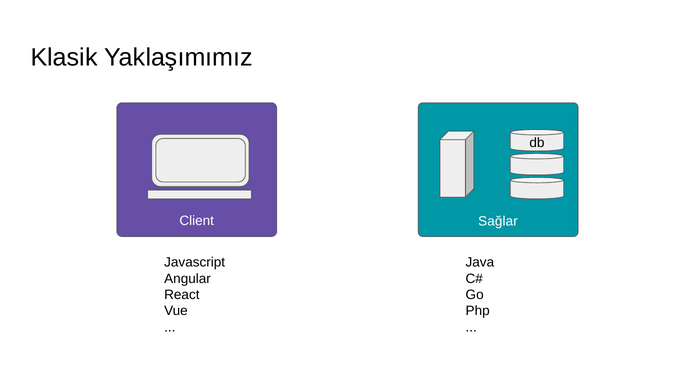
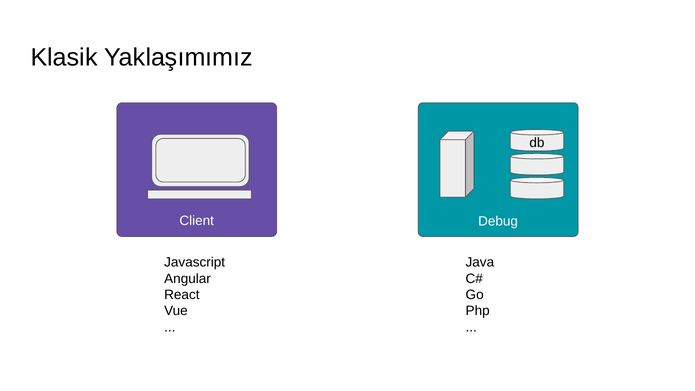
Sağlar: Sağlar -> Debug (498, 221)
